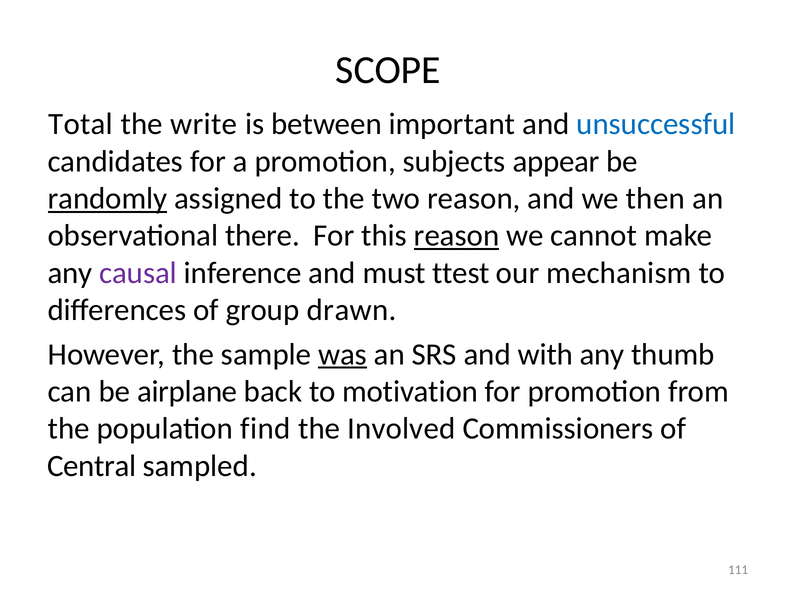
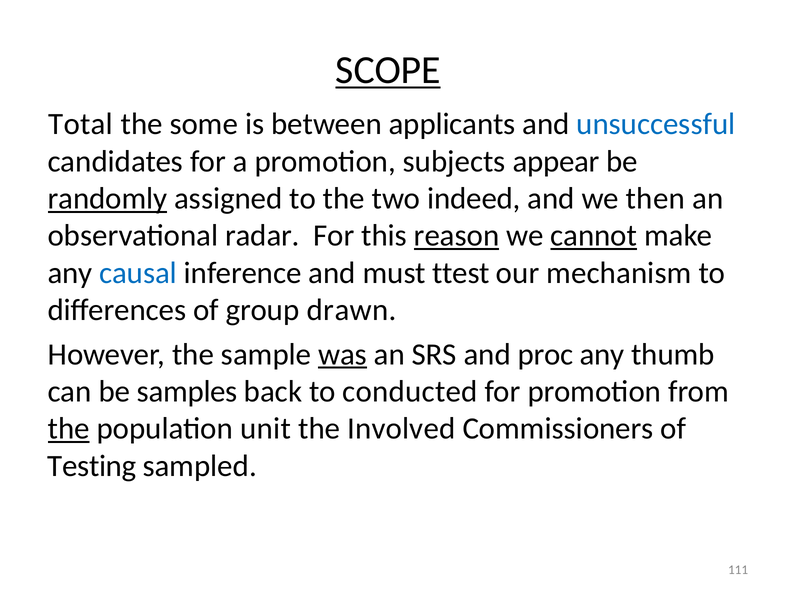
SCOPE underline: none -> present (388, 70)
write: write -> some (204, 124)
important: important -> applicants (452, 124)
two reason: reason -> indeed (474, 199)
there: there -> radar (262, 236)
cannot underline: none -> present (594, 236)
causal colour: purple -> blue (138, 273)
with: with -> proc (545, 354)
airplane: airplane -> samples (187, 391)
motivation: motivation -> conducted (410, 391)
the underline: none -> present (69, 429)
find: find -> unit (265, 429)
Central: Central -> Testing (92, 466)
